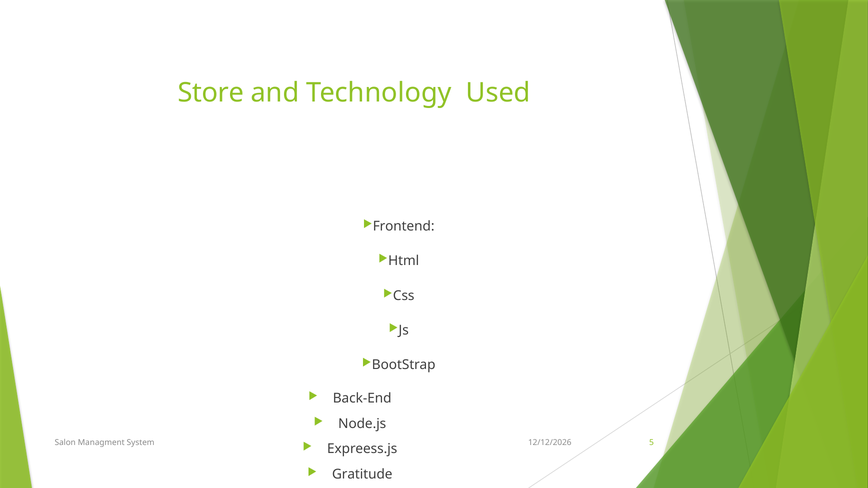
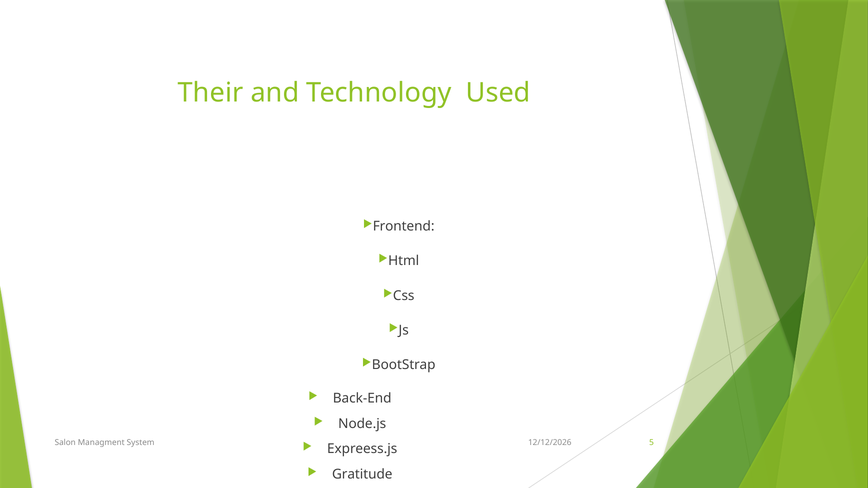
Store: Store -> Their (211, 93)
